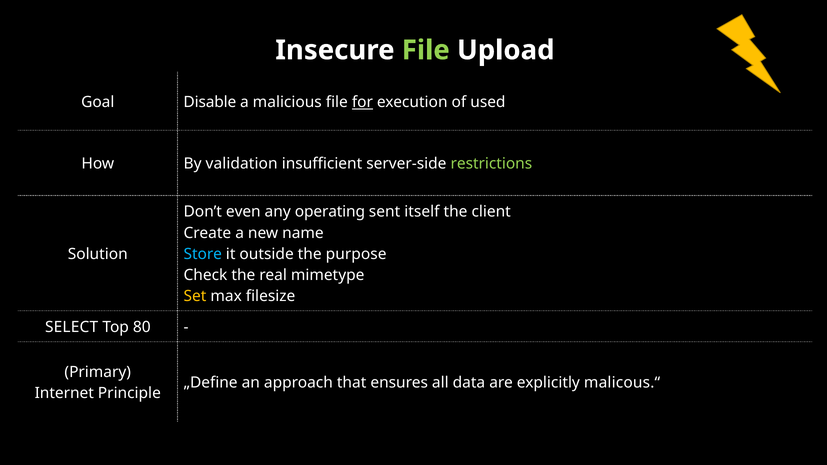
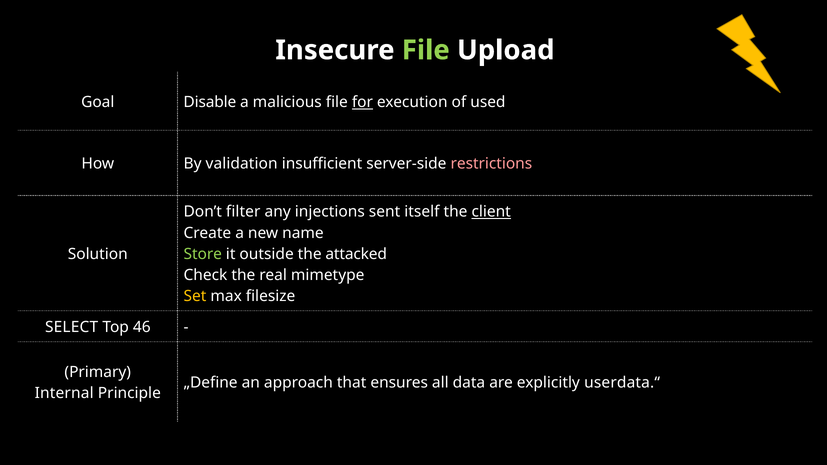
restrictions colour: light green -> pink (491, 164)
even: even -> filter (243, 212)
operating: operating -> injections (330, 212)
client underline: none -> present (491, 212)
Store colour: light blue -> light green (203, 254)
purpose: purpose -> attacked (356, 254)
80: 80 -> 46 (142, 327)
malicous.“: malicous.“ -> userdata.“ (622, 383)
Internet: Internet -> Internal (64, 393)
